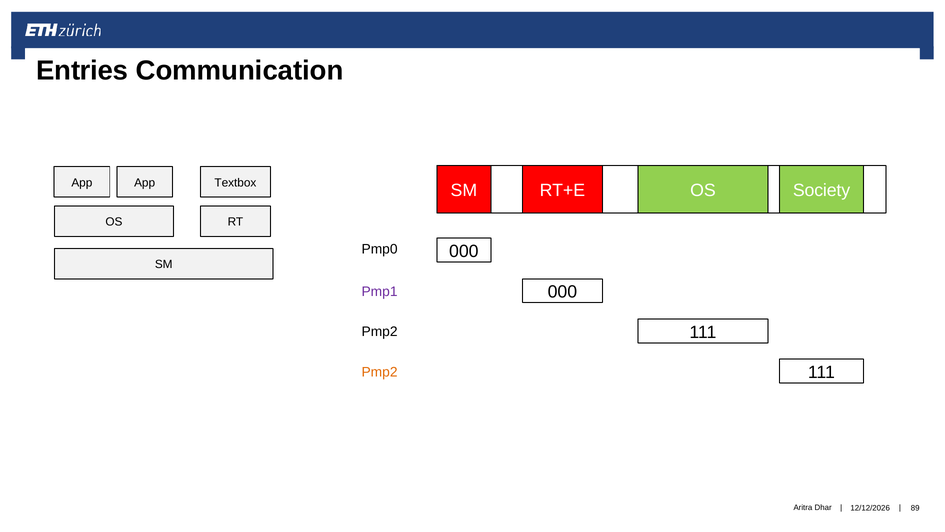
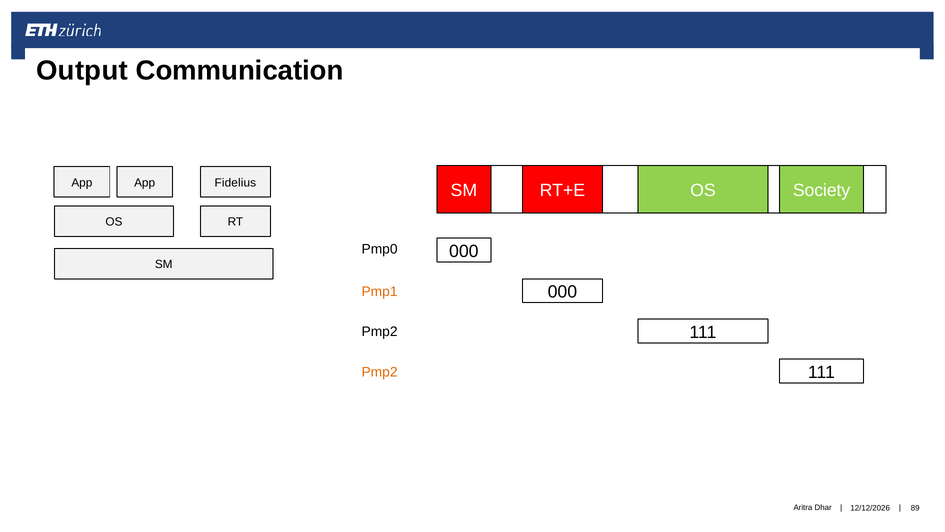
Entries: Entries -> Output (82, 71)
Textbox: Textbox -> Fidelius (235, 183)
Pmp1 colour: purple -> orange (380, 291)
